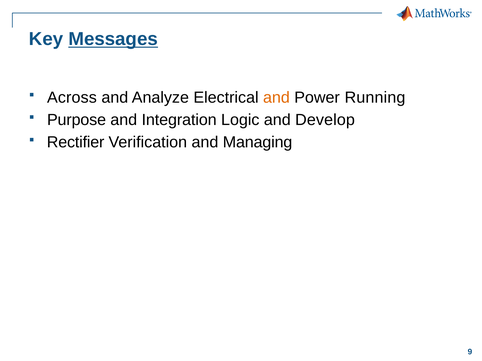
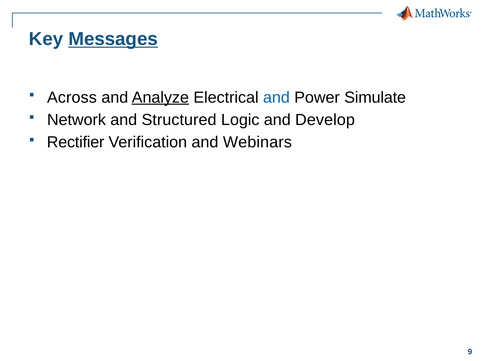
Analyze underline: none -> present (160, 98)
and colour: orange -> blue (276, 98)
Running: Running -> Simulate (375, 98)
Purpose: Purpose -> Network (76, 120)
Integration: Integration -> Structured (179, 120)
Managing: Managing -> Webinars (257, 143)
